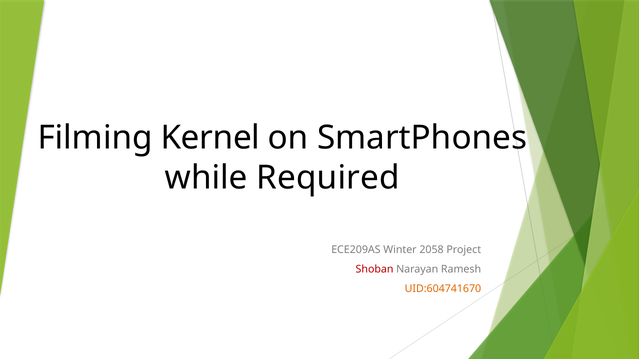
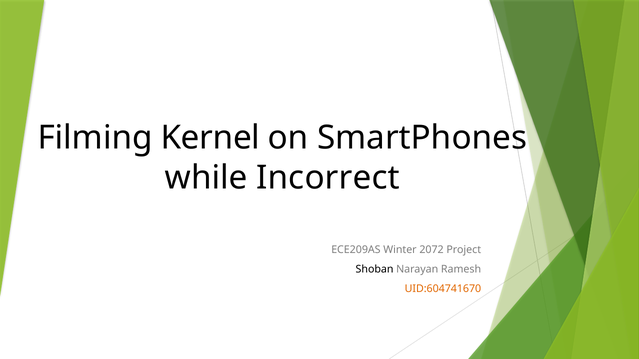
Required: Required -> Incorrect (328, 178)
2058: 2058 -> 2072 (432, 250)
Shoban colour: red -> black (375, 270)
